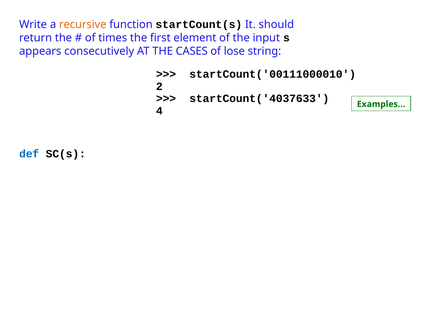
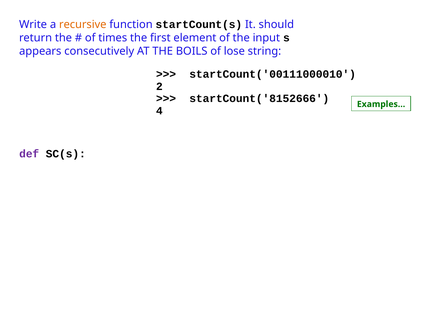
CASES: CASES -> BOILS (192, 51)
startCount('4037633: startCount('4037633 -> startCount('8152666 (259, 99)
def colour: blue -> purple (29, 154)
